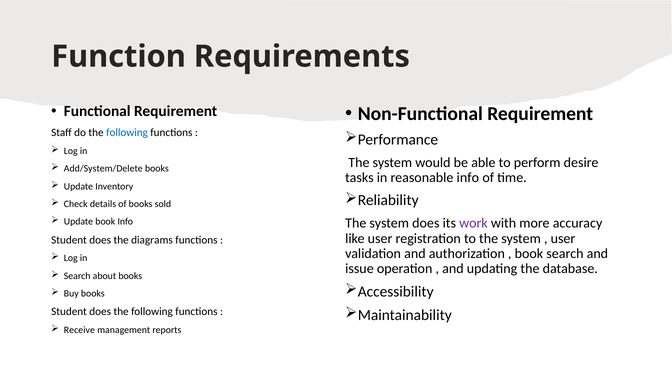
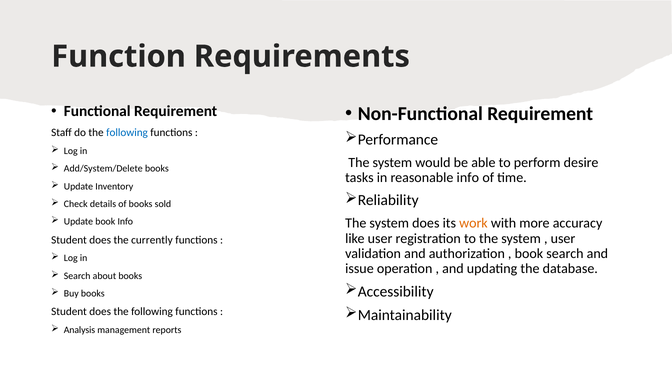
work colour: purple -> orange (473, 223)
diagrams: diagrams -> currently (152, 240)
Receive: Receive -> Analysis (79, 330)
